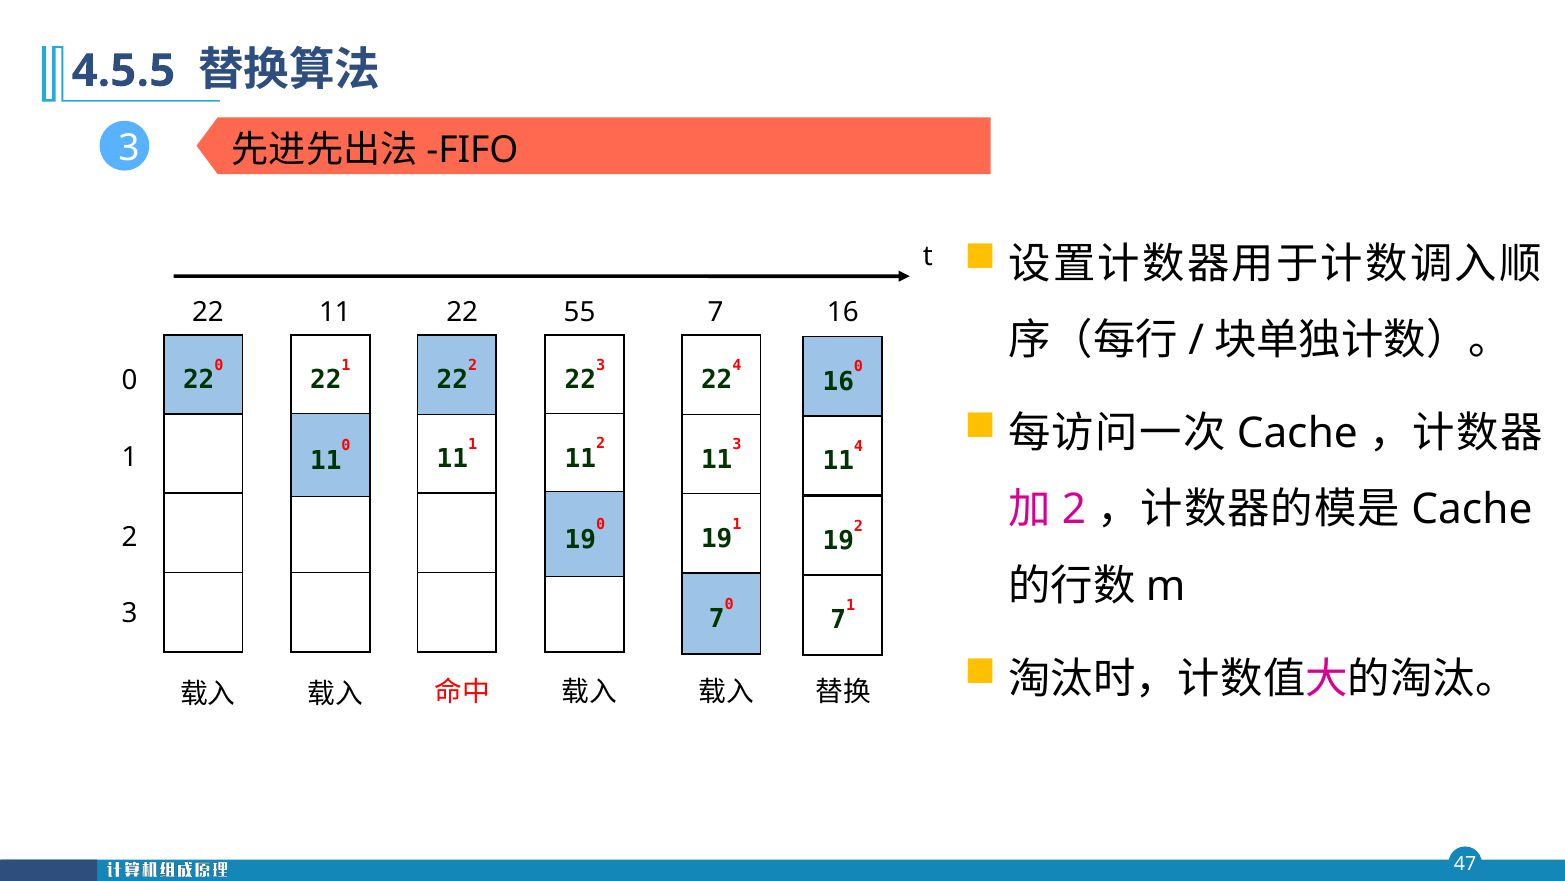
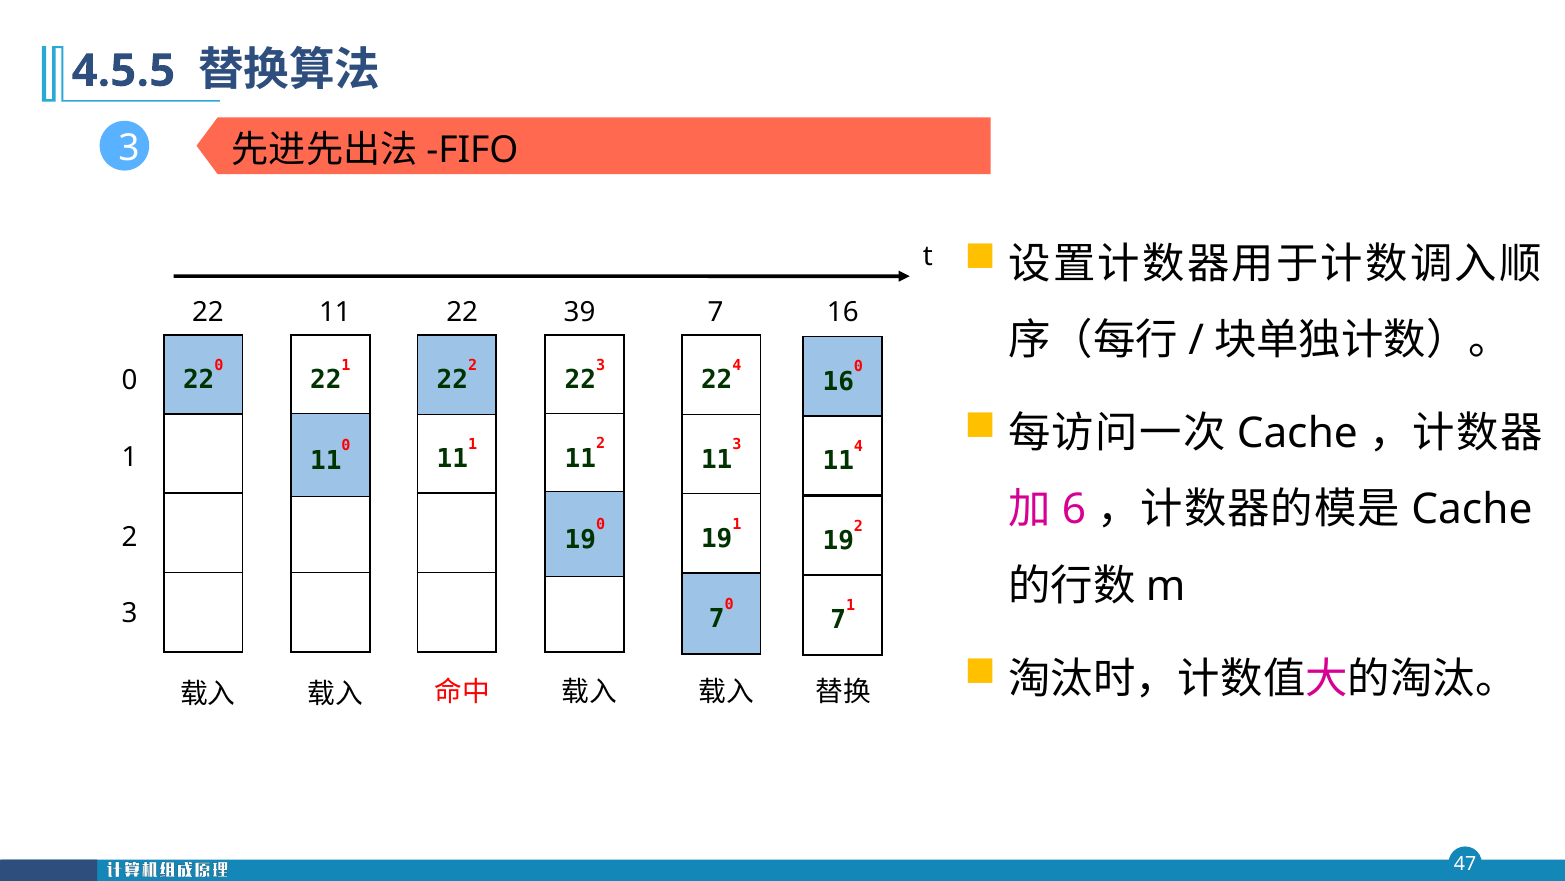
55: 55 -> 39 (580, 312)
2: 2 -> 6 (1074, 510)
